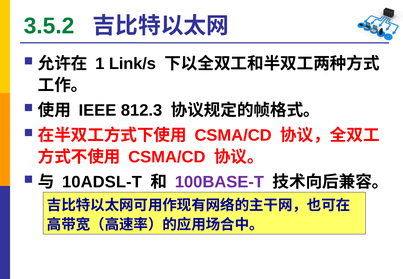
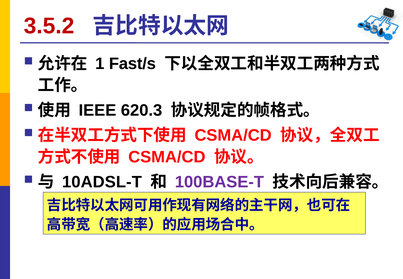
3.5.2 colour: green -> red (49, 26)
Link/s: Link/s -> Fast/s (132, 64)
812.3: 812.3 -> 620.3 (142, 110)
